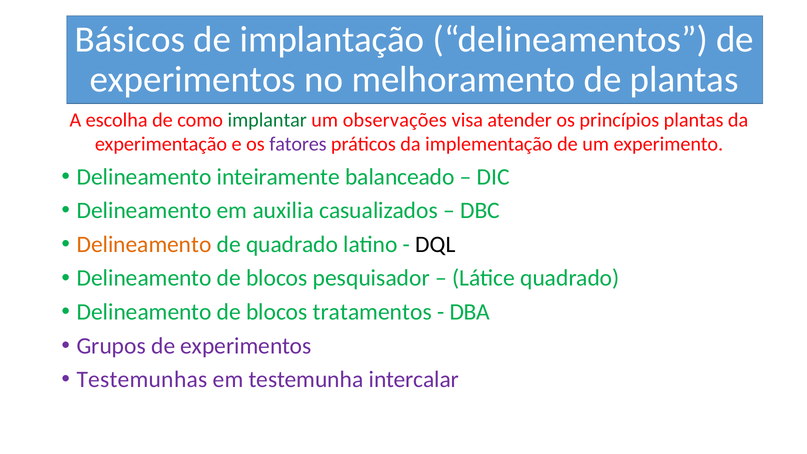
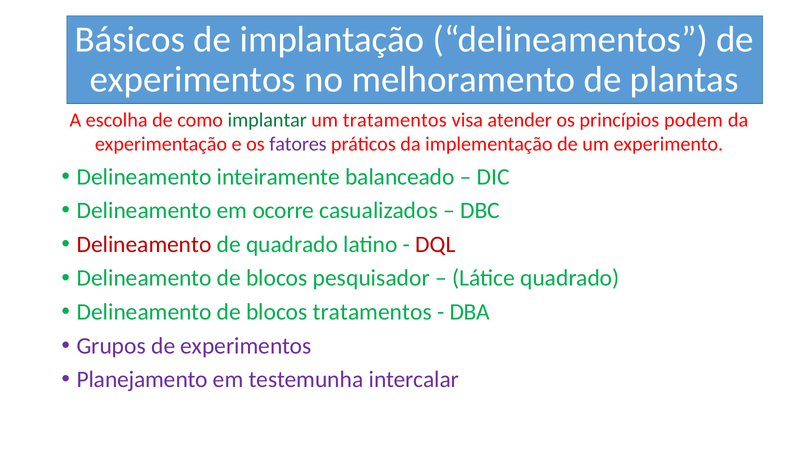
um observações: observações -> tratamentos (395, 120)
princípios plantas: plantas -> podem (693, 120)
auxilia: auxilia -> ocorre (283, 211)
Delineamento colour: orange -> red (144, 244)
DQL colour: black -> red (435, 244)
Testemunhas: Testemunhas -> Planejamento (142, 379)
